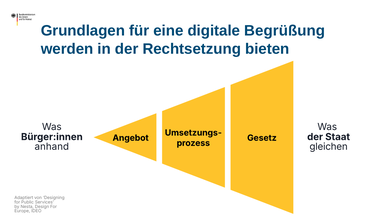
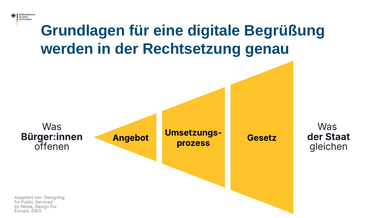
bieten: bieten -> genau (267, 49)
anhand: anhand -> offenen (52, 147)
